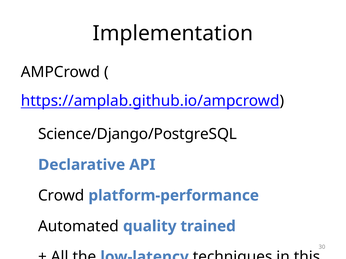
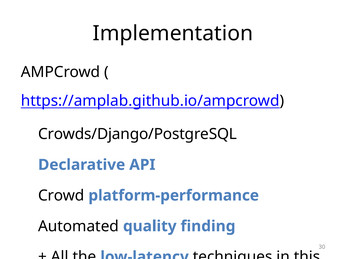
Science/Django/PostgreSQL: Science/Django/PostgreSQL -> Crowds/Django/PostgreSQL (138, 134)
trained: trained -> finding (208, 227)
